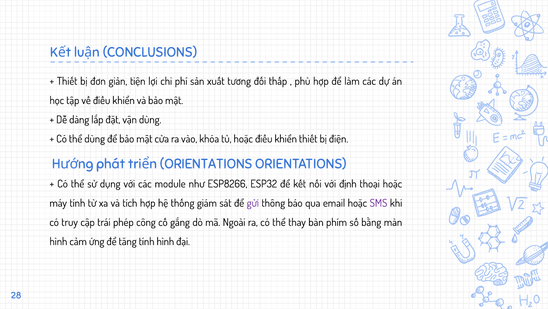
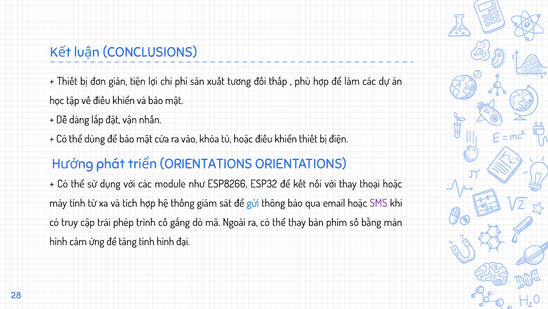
vận dùng: dùng -> nhấn (150, 119)
với định: định -> thay (348, 184)
gửi colour: purple -> blue (253, 203)
công: công -> trình (146, 222)
